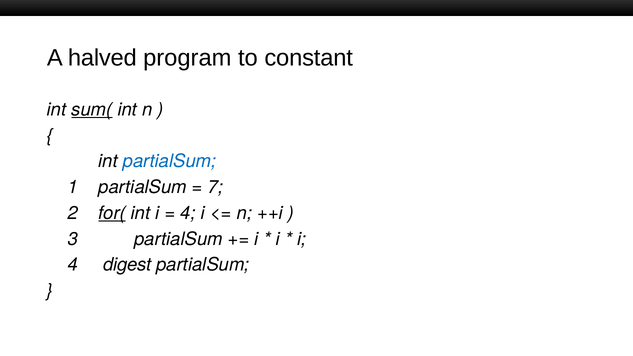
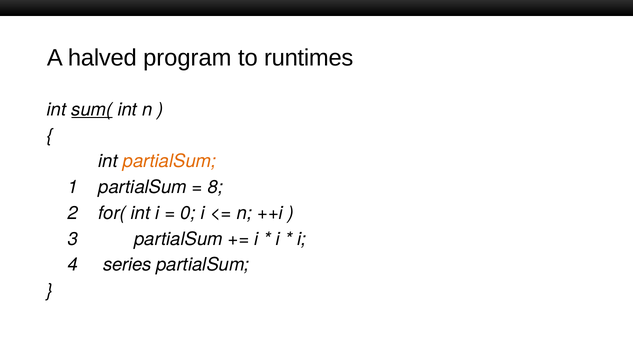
constant: constant -> runtimes (309, 58)
partialSum colour: blue -> orange (170, 161)
7: 7 -> 8 (215, 187)
for( underline: present -> none (112, 213)
4: 4 -> 0 (188, 213)
digest: digest -> series (127, 265)
